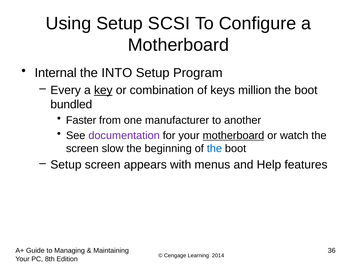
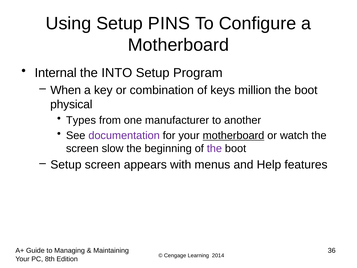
SCSI: SCSI -> PINS (169, 24)
Every: Every -> When (66, 90)
key underline: present -> none (103, 90)
bundled: bundled -> physical (71, 104)
Faster: Faster -> Types (81, 120)
the colour: blue -> purple (214, 148)
